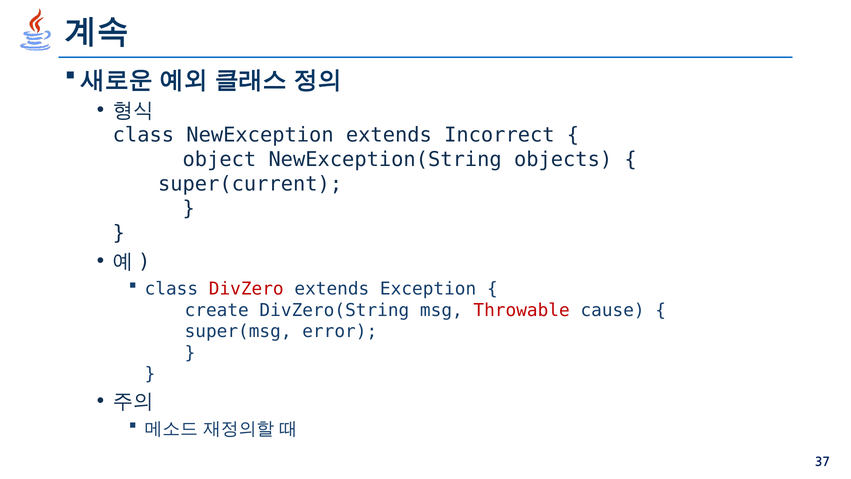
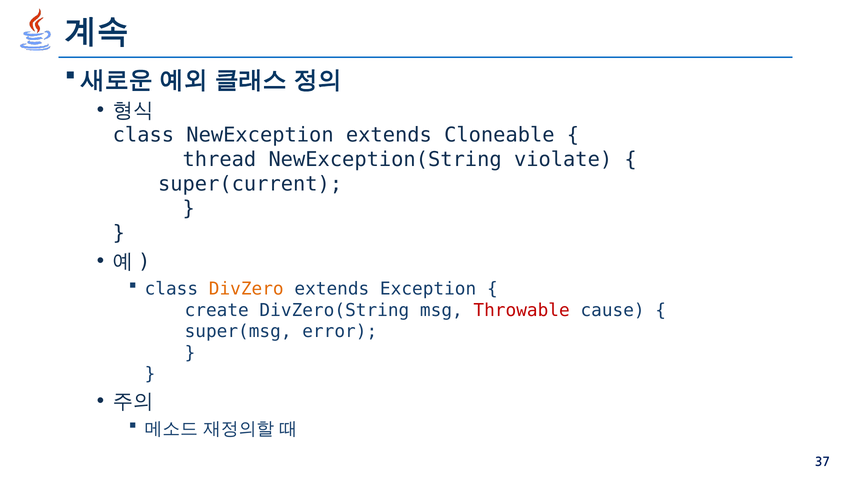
Incorrect: Incorrect -> Cloneable (499, 135)
object: object -> thread (219, 159)
objects: objects -> violate (563, 159)
DivZero colour: red -> orange (246, 289)
